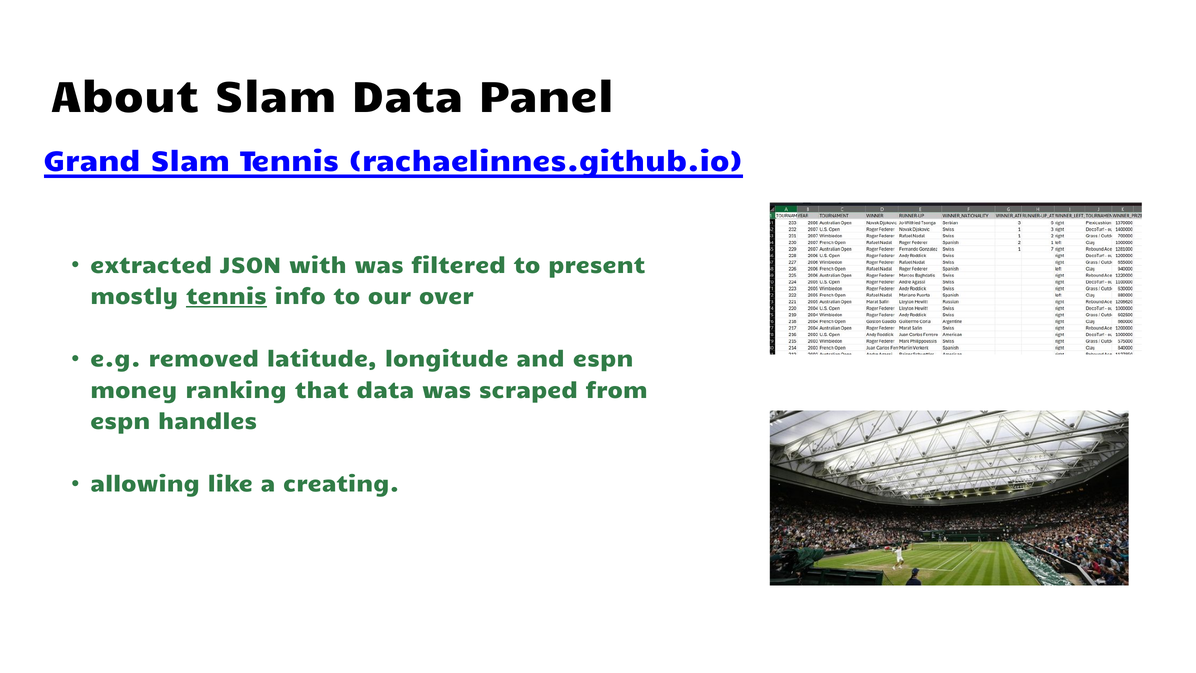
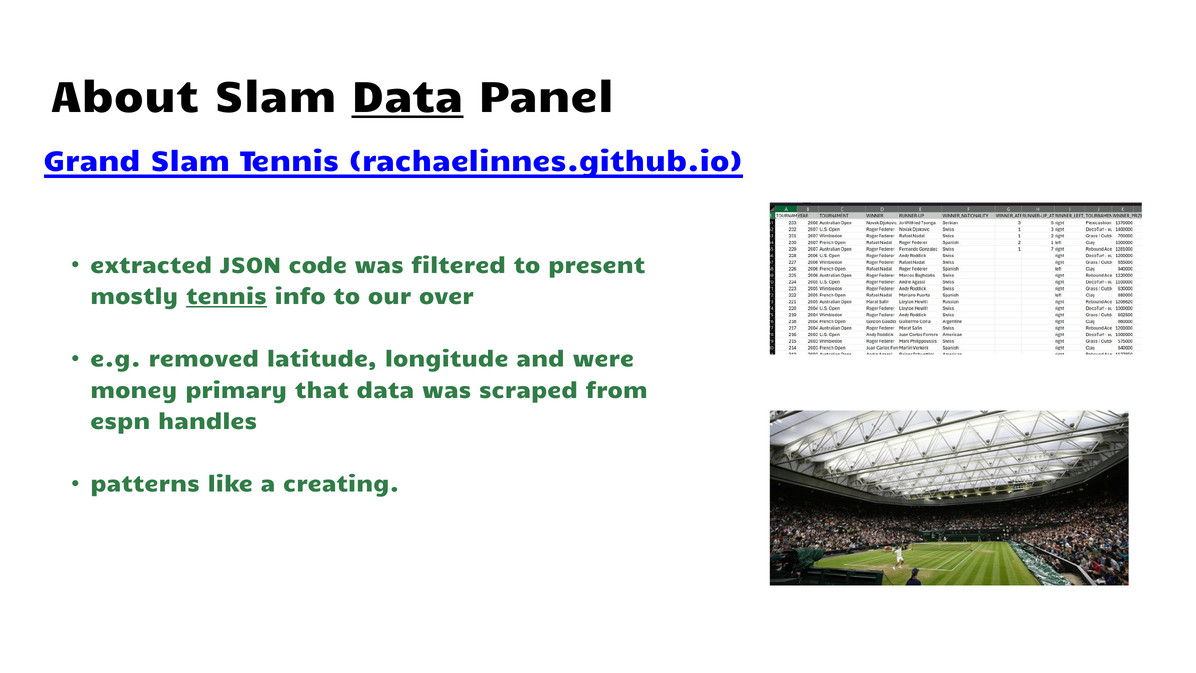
Data underline: none -> present (408, 98)
with: with -> code (318, 266)
and espn: espn -> were (603, 359)
ranking: ranking -> primary (236, 391)
allowing: allowing -> patterns (145, 484)
